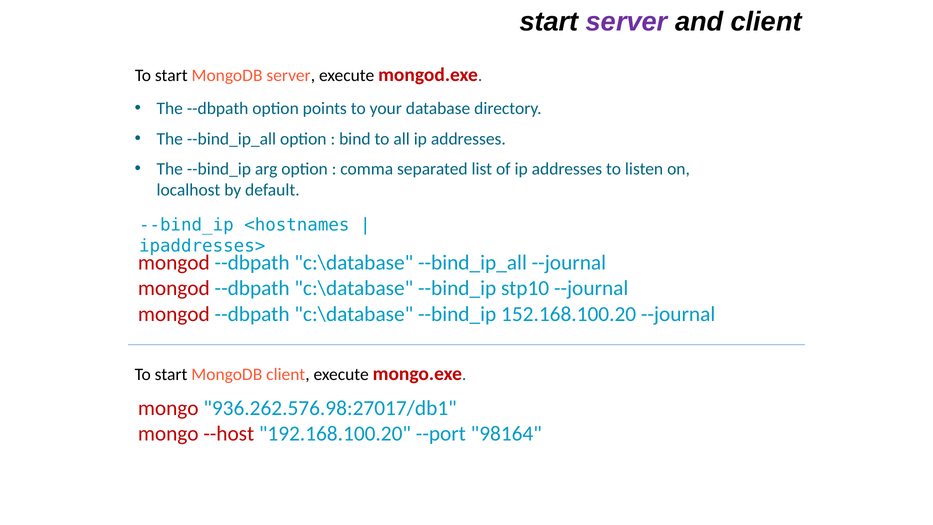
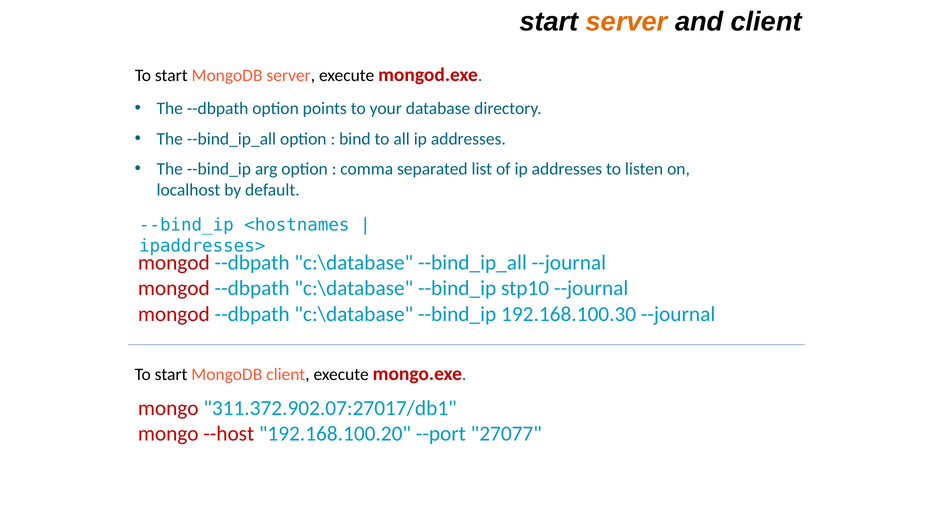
server colour: purple -> orange (627, 22)
152.168.100.20: 152.168.100.20 -> 192.168.100.30 (569, 314)
936.262.576.98:27017/db1: 936.262.576.98:27017/db1 -> 311.372.902.07:27017/db1 (330, 408)
98164: 98164 -> 27077 (506, 434)
